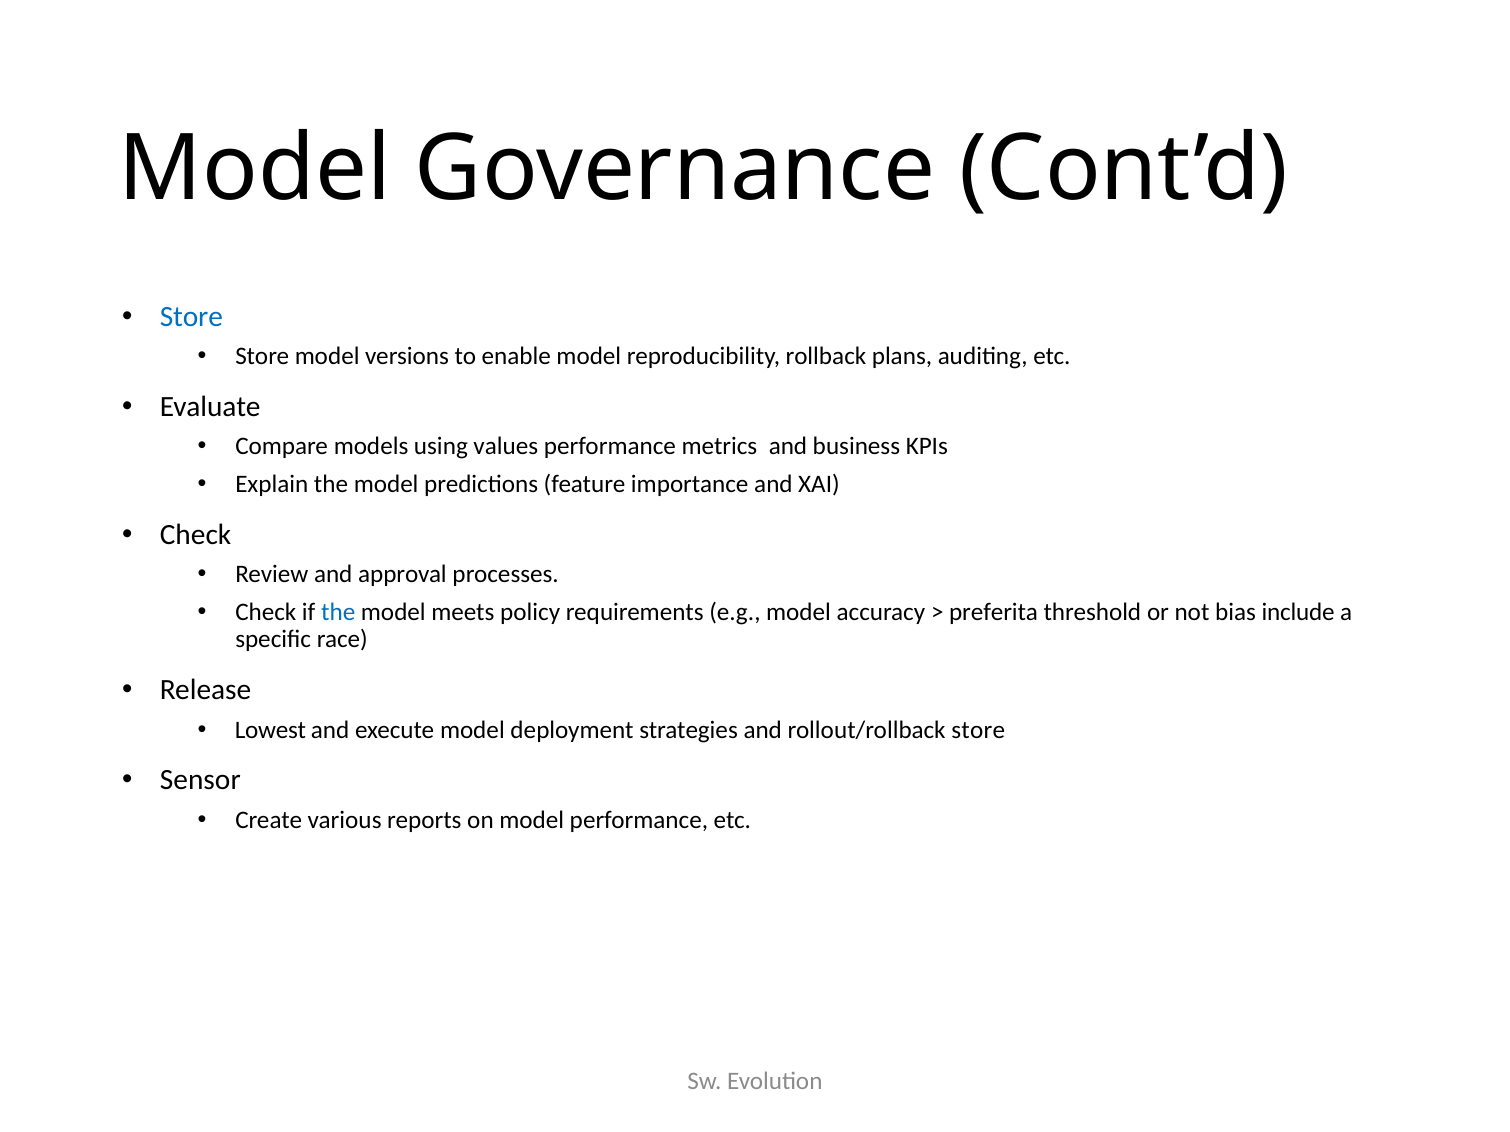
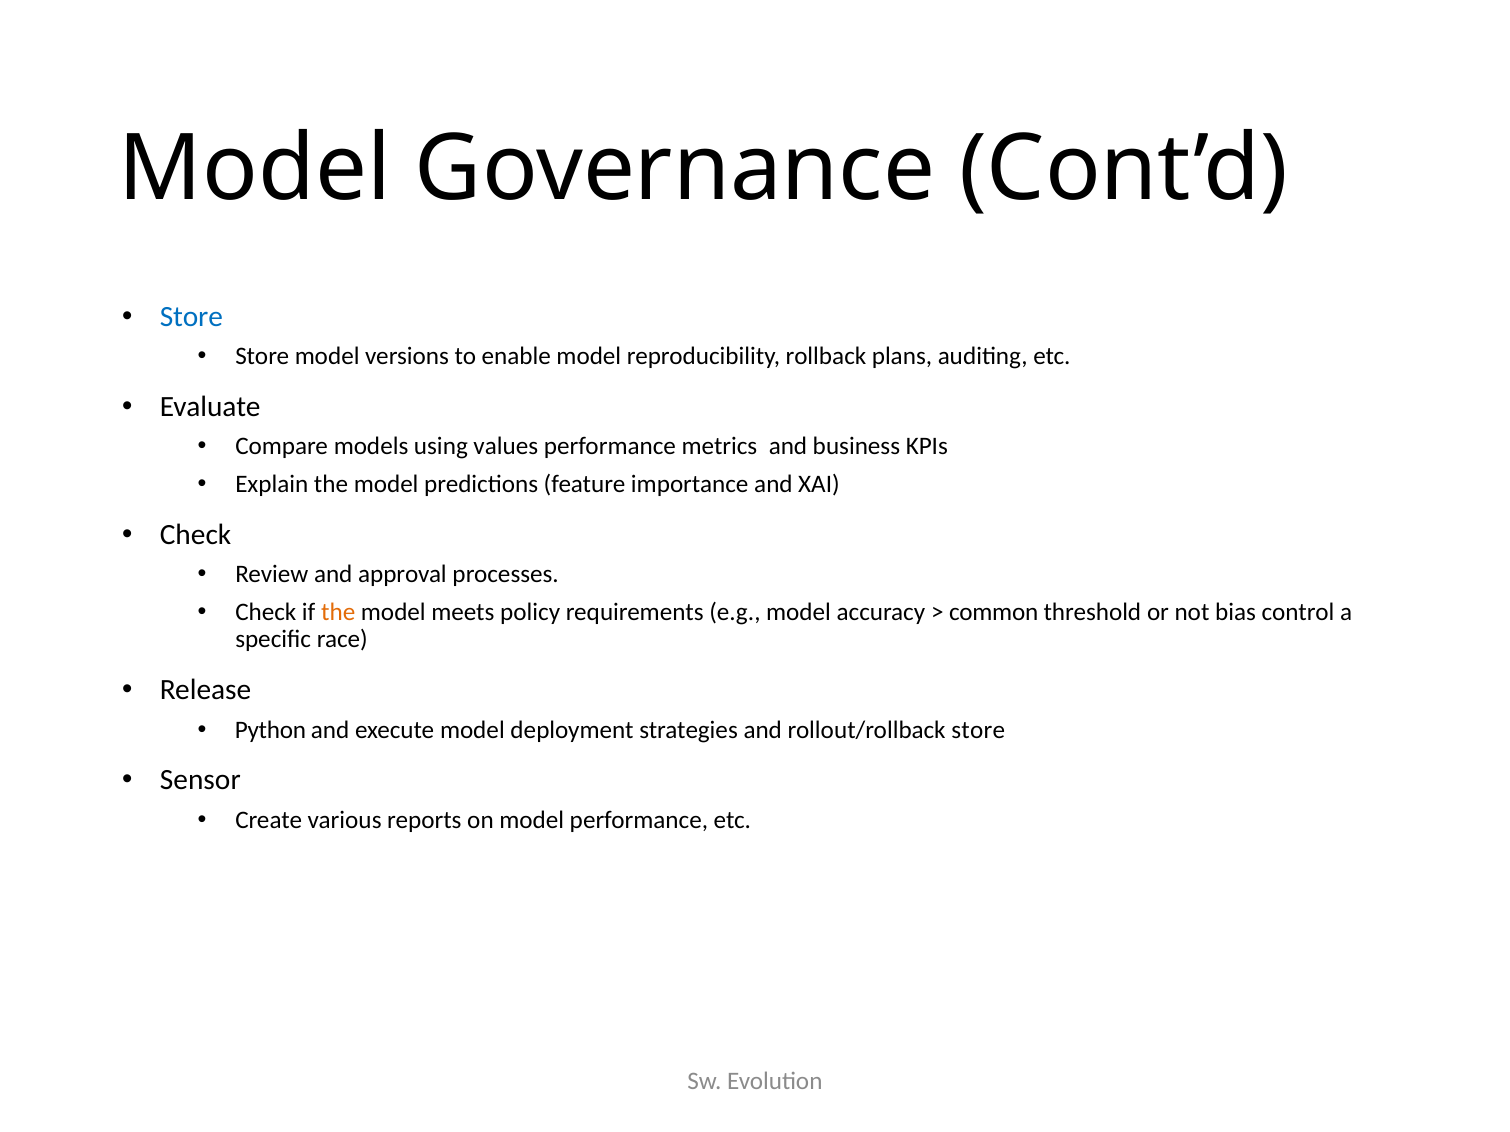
the colour: blue -> orange (338, 613)
preferita: preferita -> common (994, 613)
include: include -> control (1298, 613)
Lowest: Lowest -> Python (270, 730)
